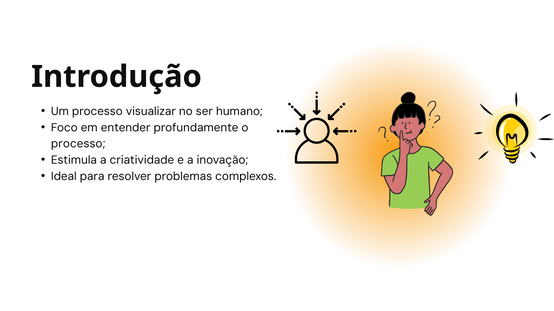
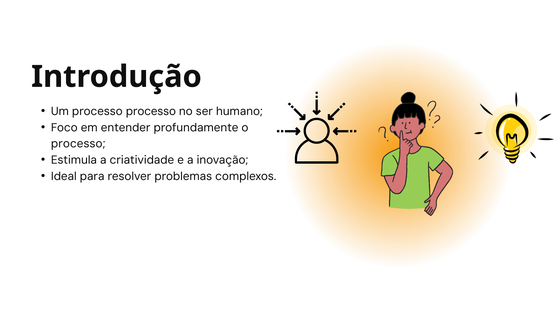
processo visualizar: visualizar -> processo (151, 111)
